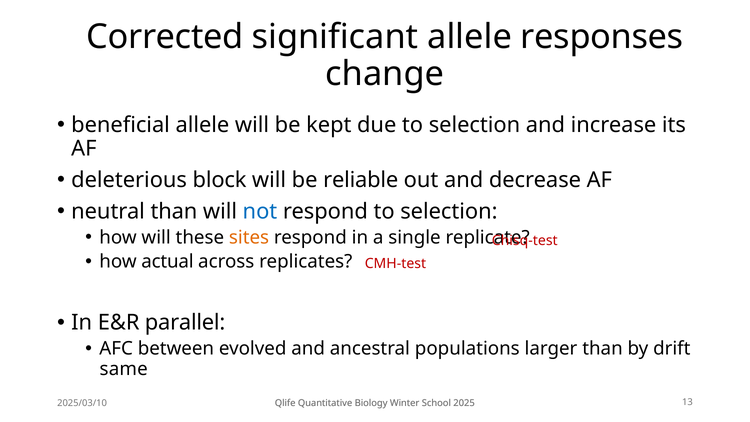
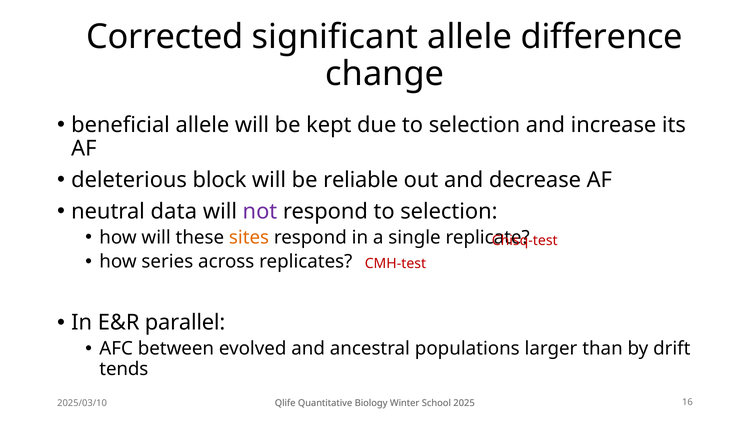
responses: responses -> difference (602, 37)
neutral than: than -> data (174, 211)
not colour: blue -> purple (260, 211)
actual: actual -> series (167, 261)
same: same -> tends (124, 369)
13: 13 -> 16 (687, 402)
